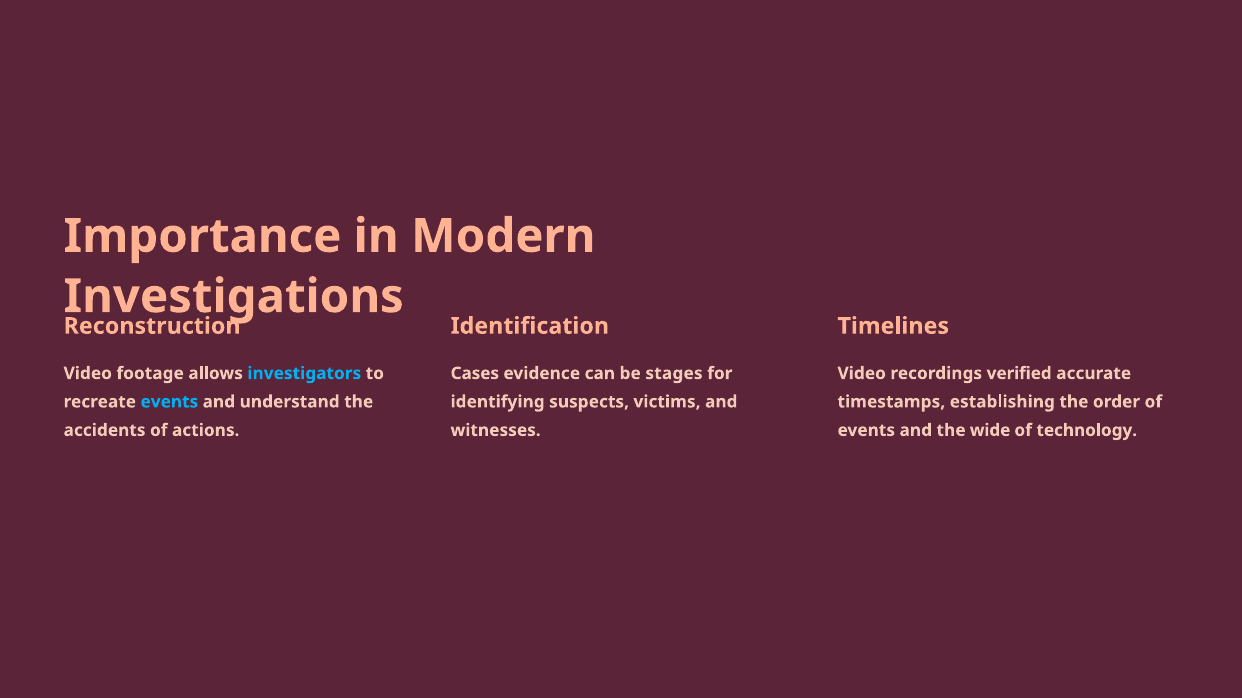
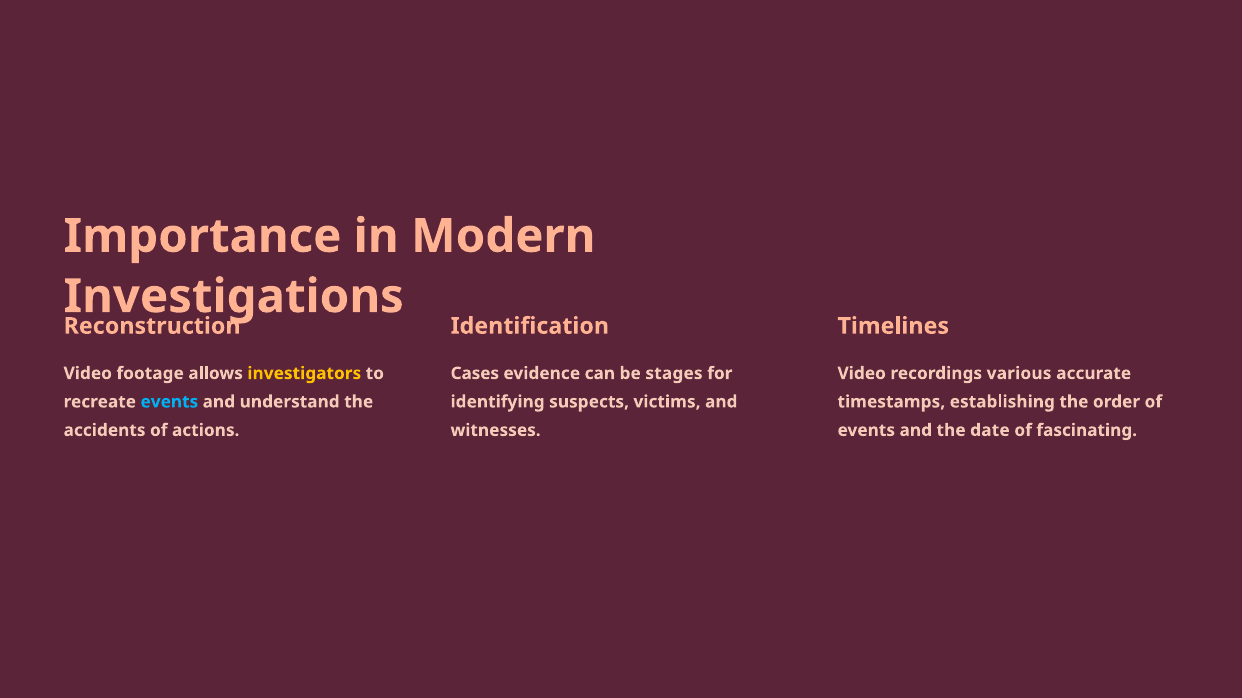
investigators colour: light blue -> yellow (304, 374)
verified: verified -> various (1019, 374)
wide: wide -> date (990, 431)
technology: technology -> fascinating (1087, 431)
